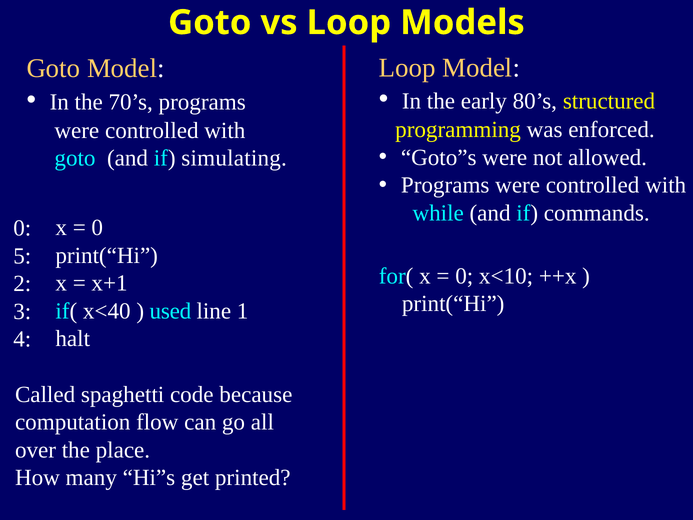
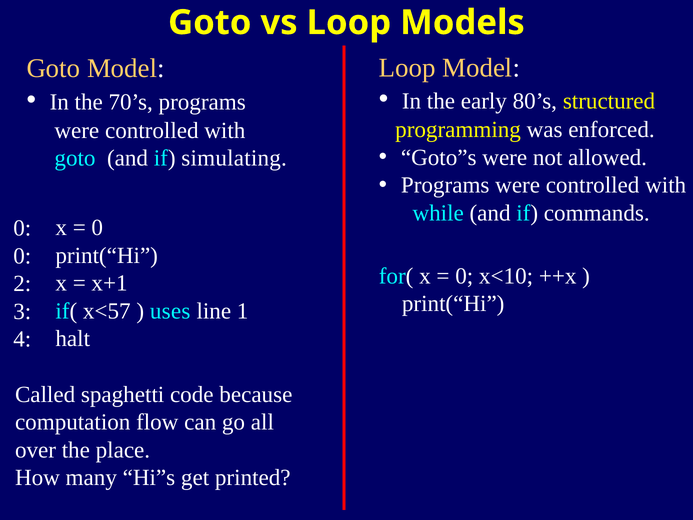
5: 5 -> 0 (22, 256)
x<40: x<40 -> x<57 (107, 311)
used: used -> uses (170, 311)
